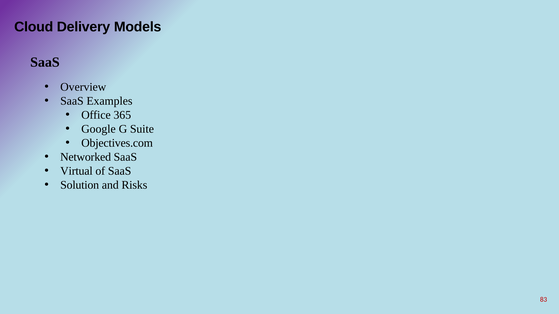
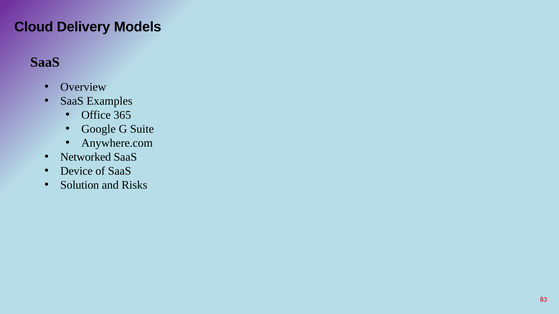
Objectives.com: Objectives.com -> Anywhere.com (117, 143)
Virtual: Virtual -> Device (76, 171)
